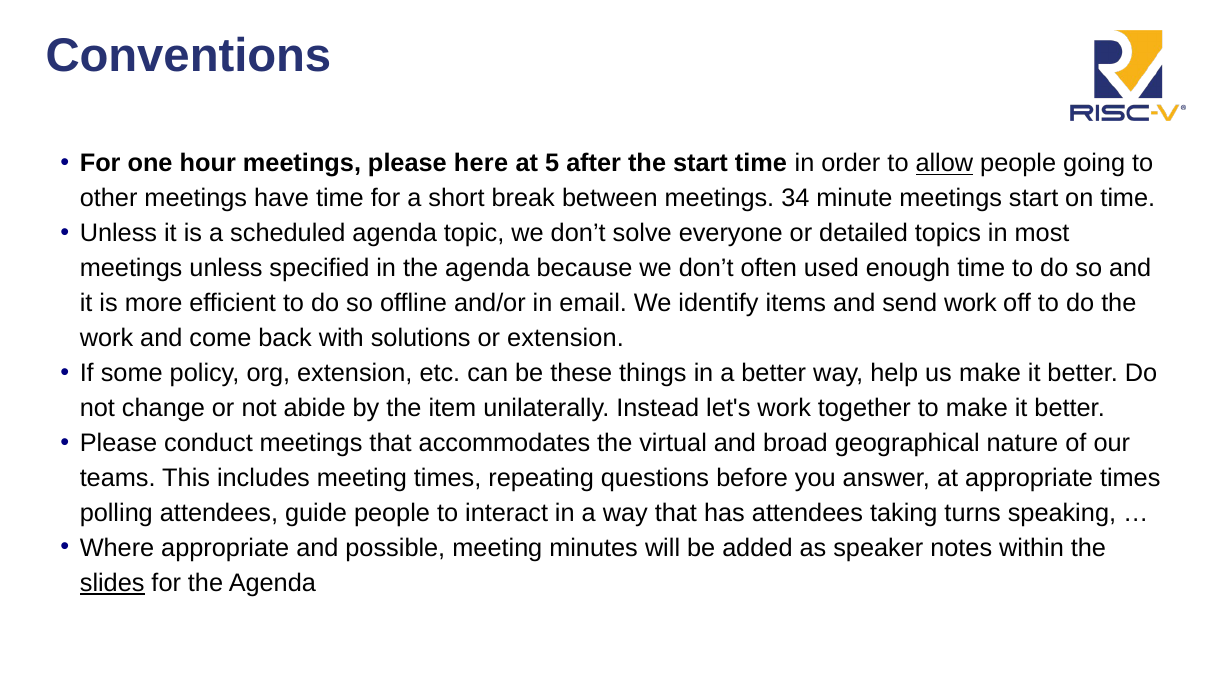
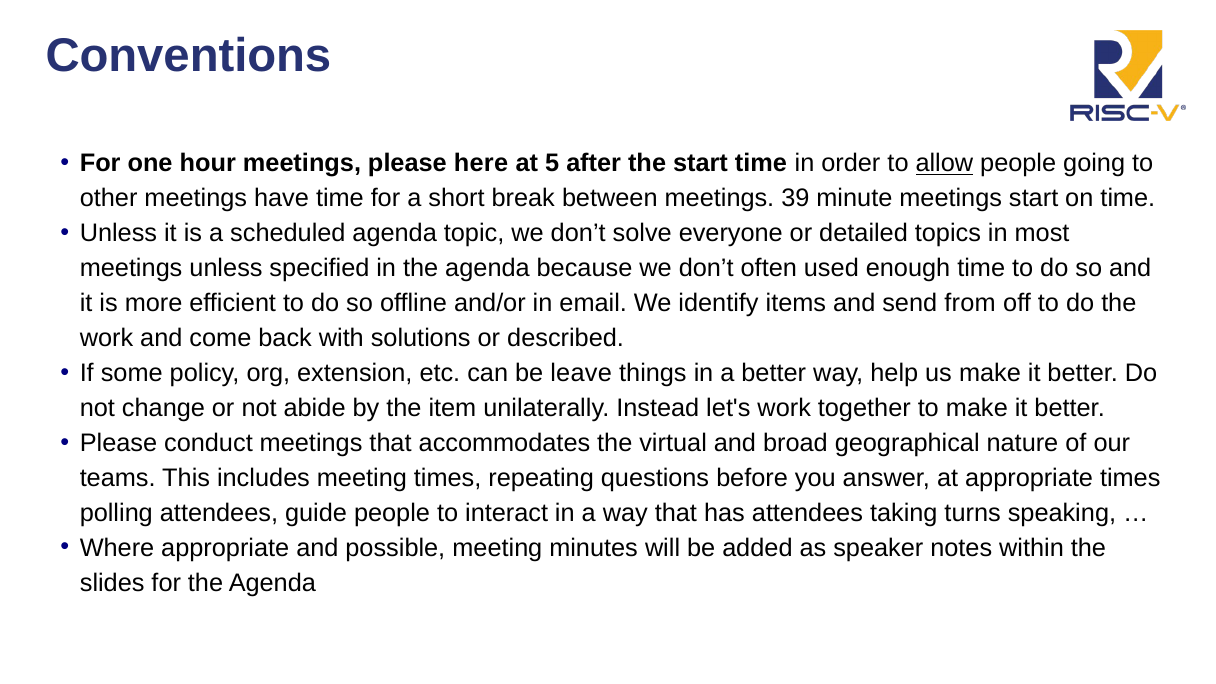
34: 34 -> 39 (795, 199)
send work: work -> from (970, 303)
or extension: extension -> described (566, 338)
these: these -> leave (581, 373)
slides underline: present -> none (112, 583)
